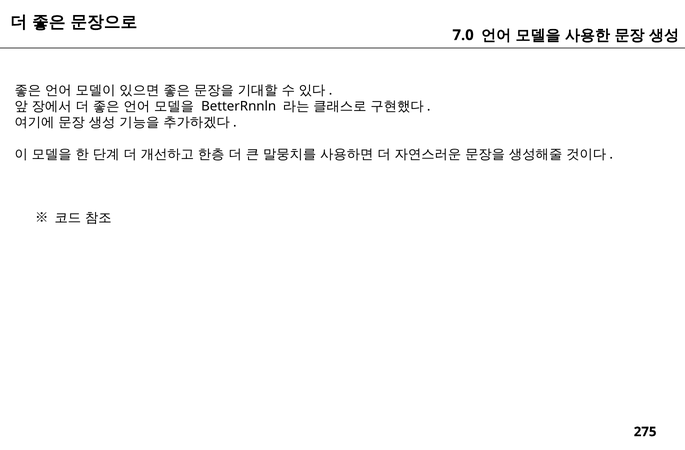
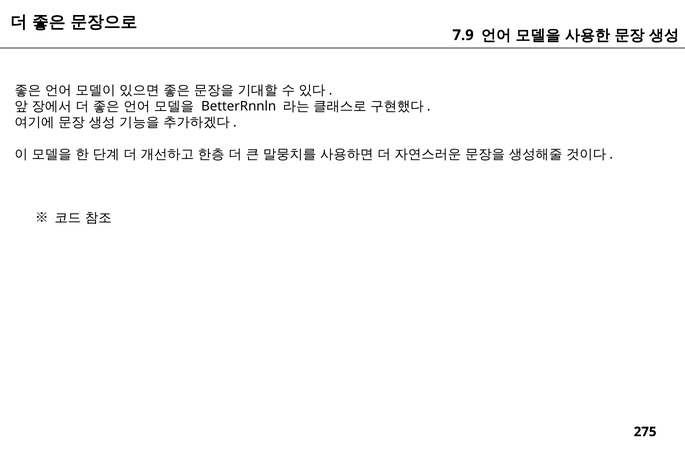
7.0: 7.0 -> 7.9 (463, 35)
